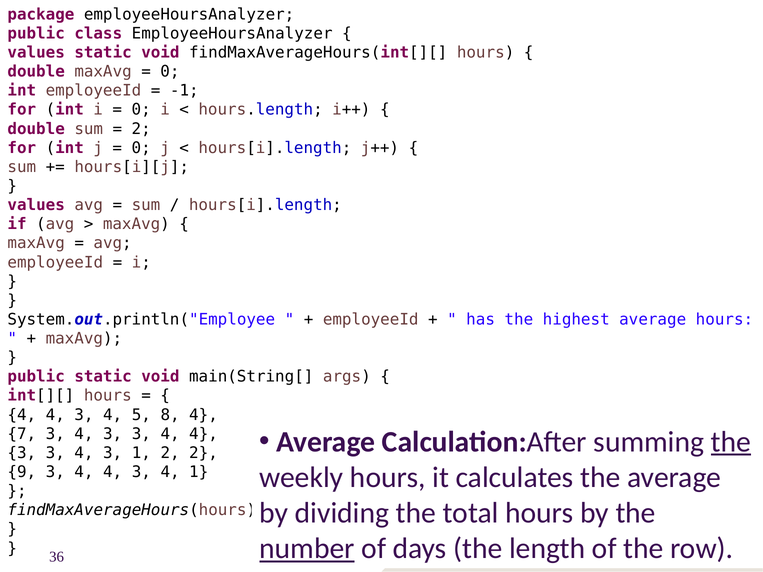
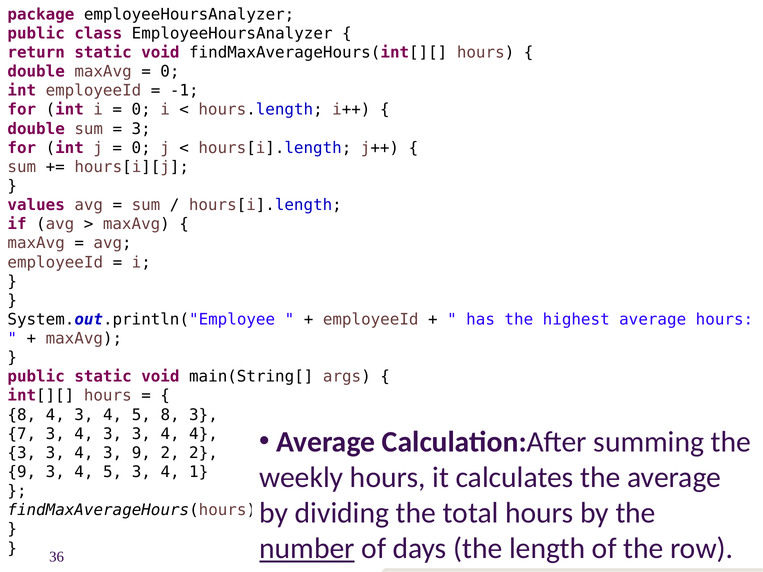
values: values -> return (36, 53)
2: 2 -> 3 (141, 129)
4: 4 -> 8 (22, 415)
8 4: 4 -> 3 (203, 415)
the underline: present -> none (731, 442)
3 1: 1 -> 9 (141, 453)
9 3 4 4: 4 -> 5 (113, 472)
